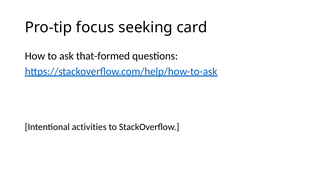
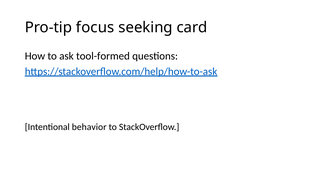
that-formed: that-formed -> tool-formed (103, 56)
activities: activities -> behavior (89, 127)
